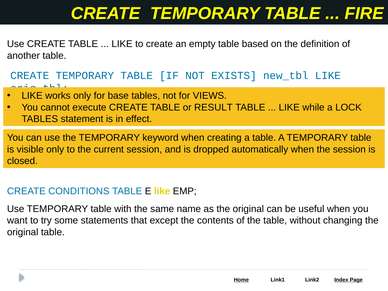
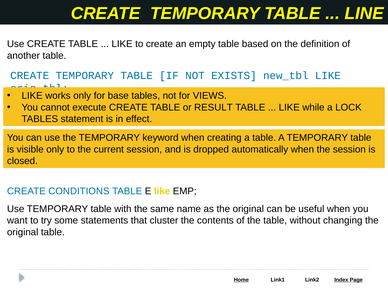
FIRE: FIRE -> LINE (364, 13)
except: except -> cluster (164, 220)
